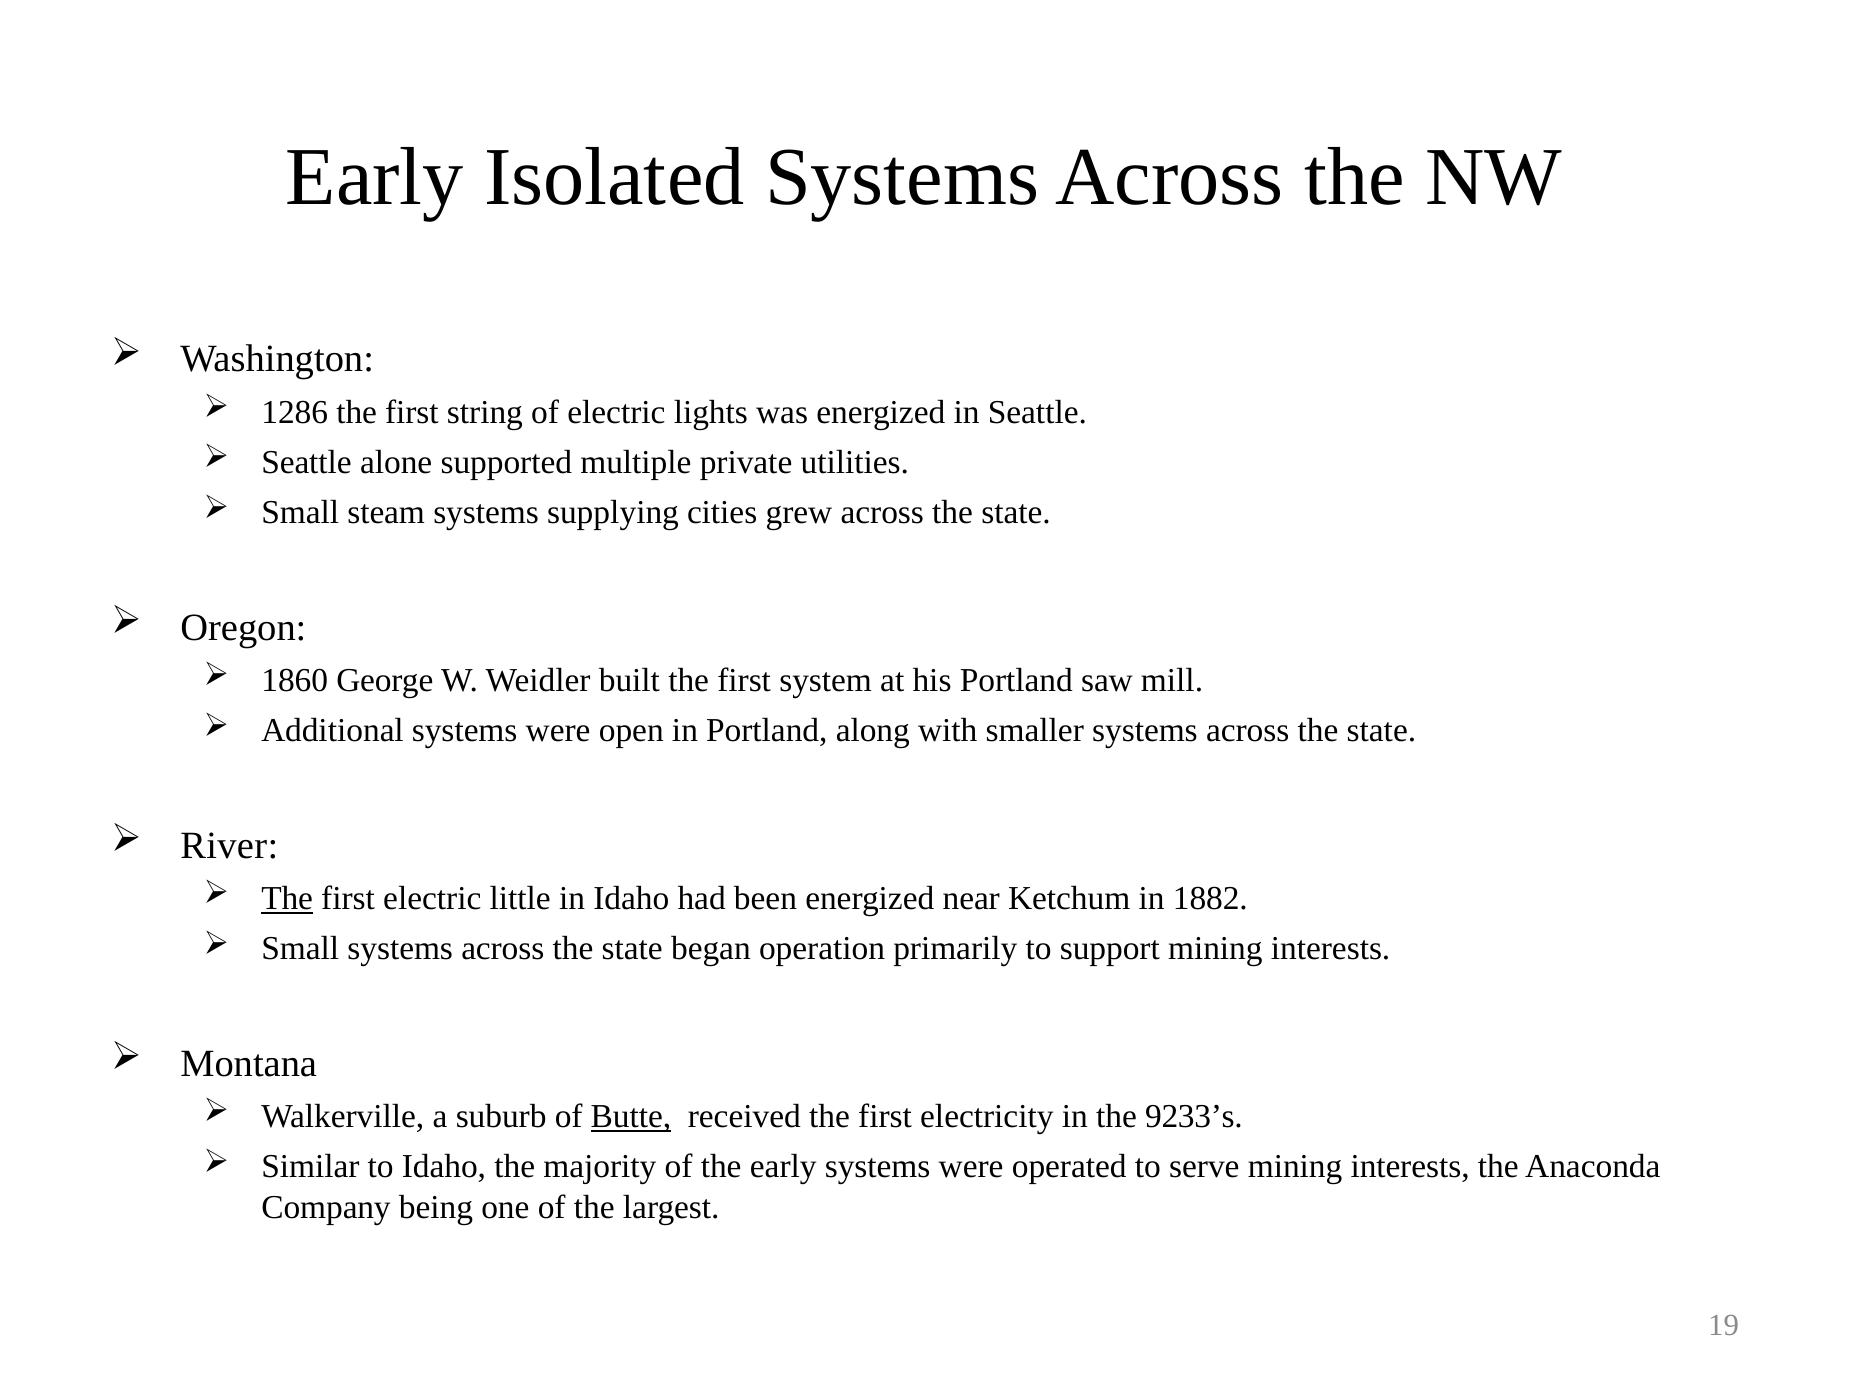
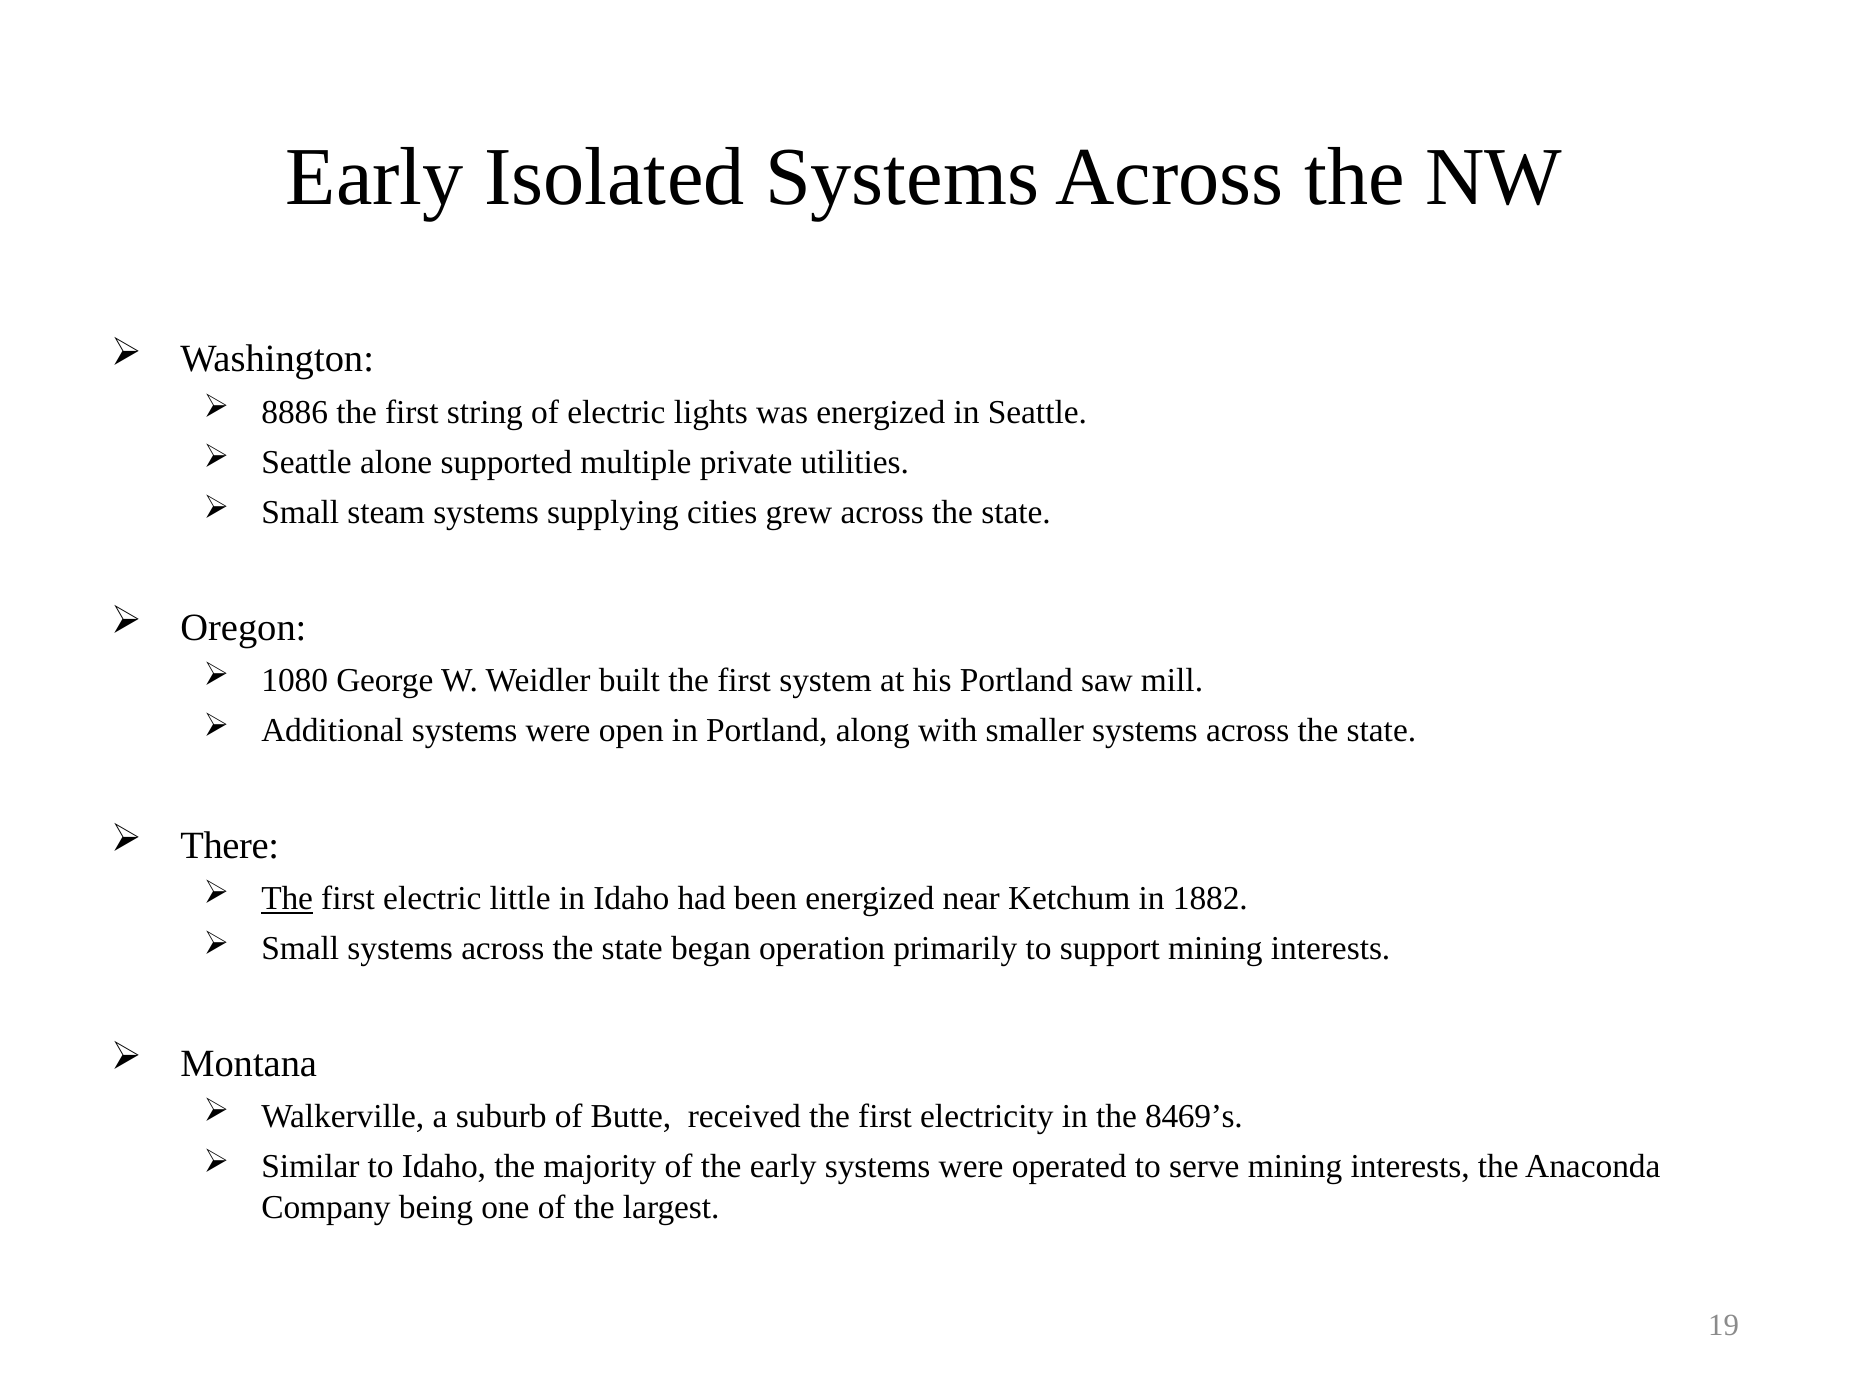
1286: 1286 -> 8886 (295, 412)
1860: 1860 -> 1080 (295, 680)
River: River -> There (230, 845)
Butte underline: present -> none (631, 1116)
9233’s: 9233’s -> 8469’s (1194, 1116)
